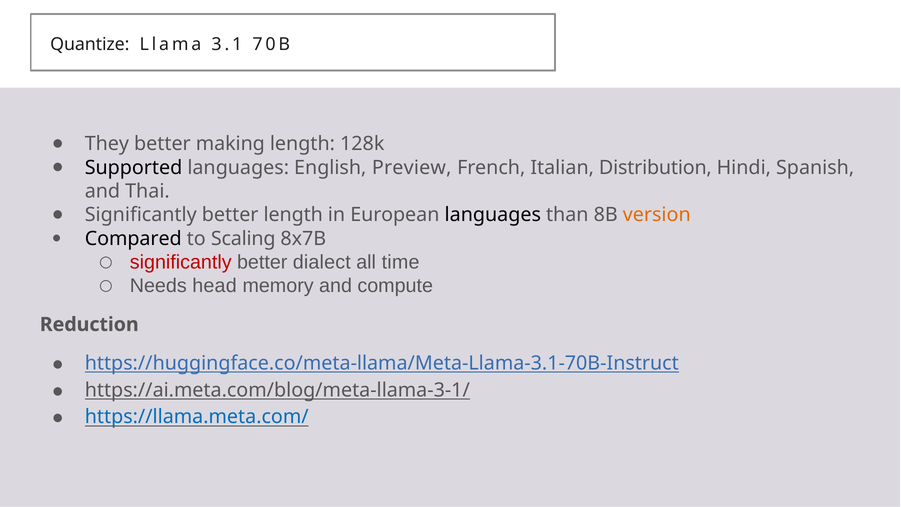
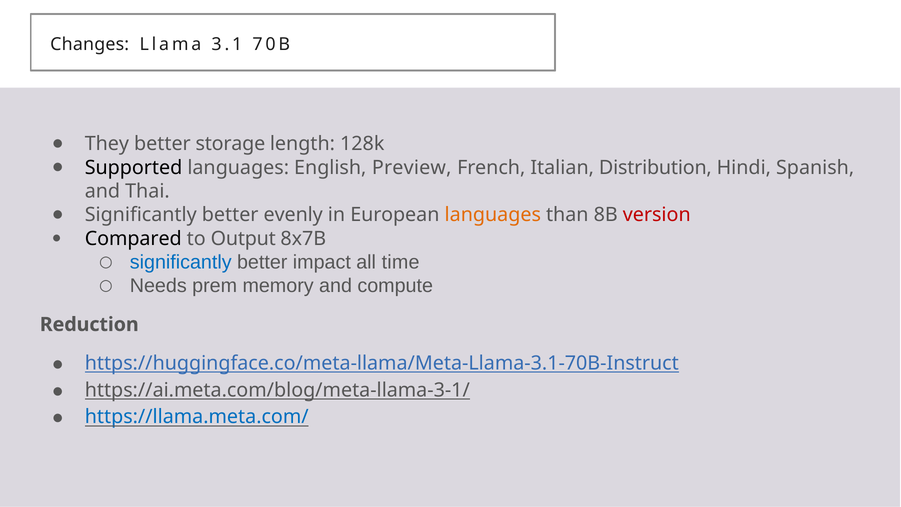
Quantize: Quantize -> Changes (90, 44)
making: making -> storage (230, 144)
better length: length -> evenly (293, 215)
languages colour: black -> orange (493, 215)
version colour: orange -> red (657, 215)
Scaling: Scaling -> Output (243, 238)
significantly colour: red -> blue (181, 262)
dialect: dialect -> impact (322, 262)
head: head -> prem (215, 286)
